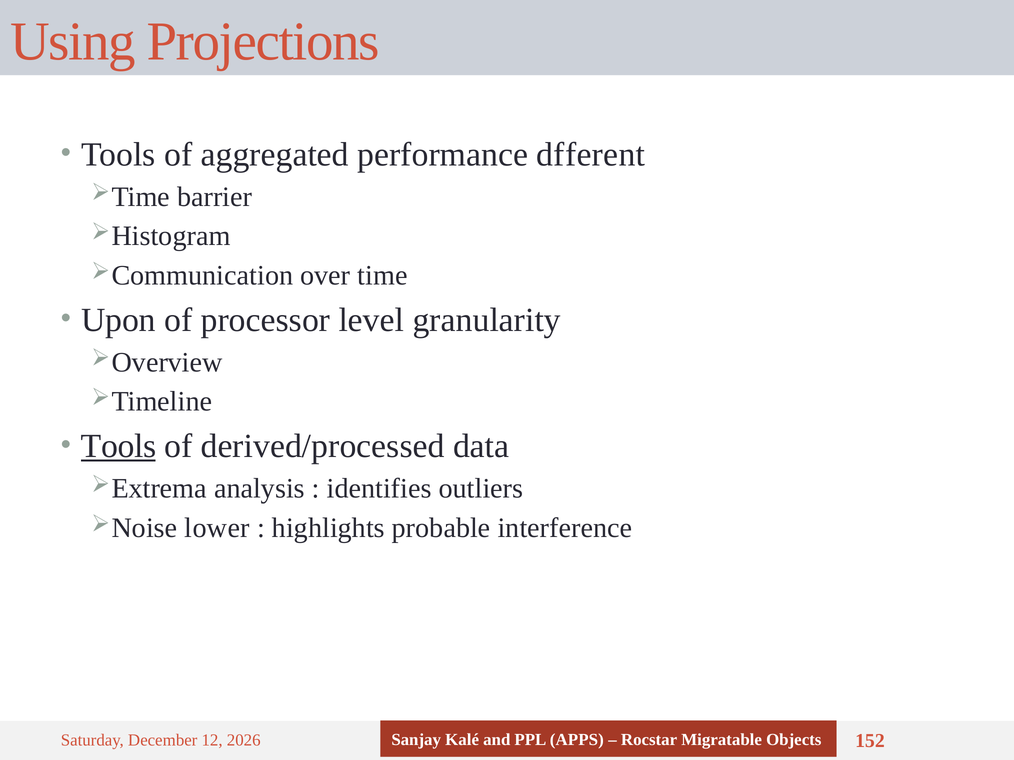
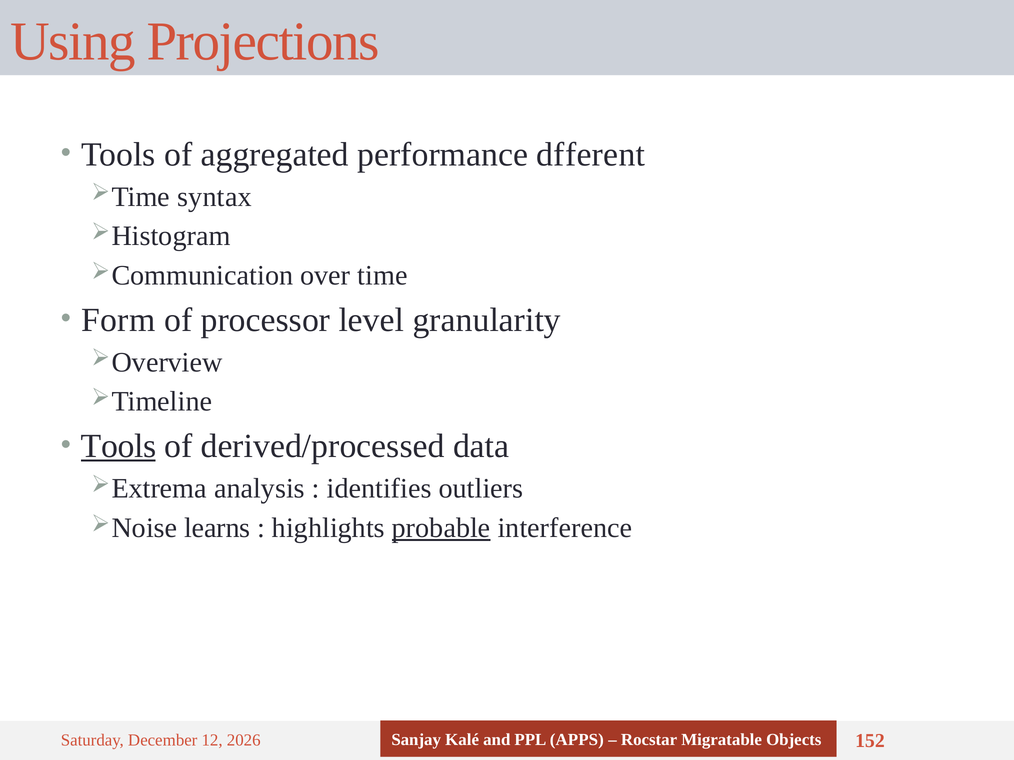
barrier: barrier -> syntax (214, 197)
Upon: Upon -> Form (118, 320)
lower: lower -> learns (217, 528)
probable underline: none -> present (441, 528)
